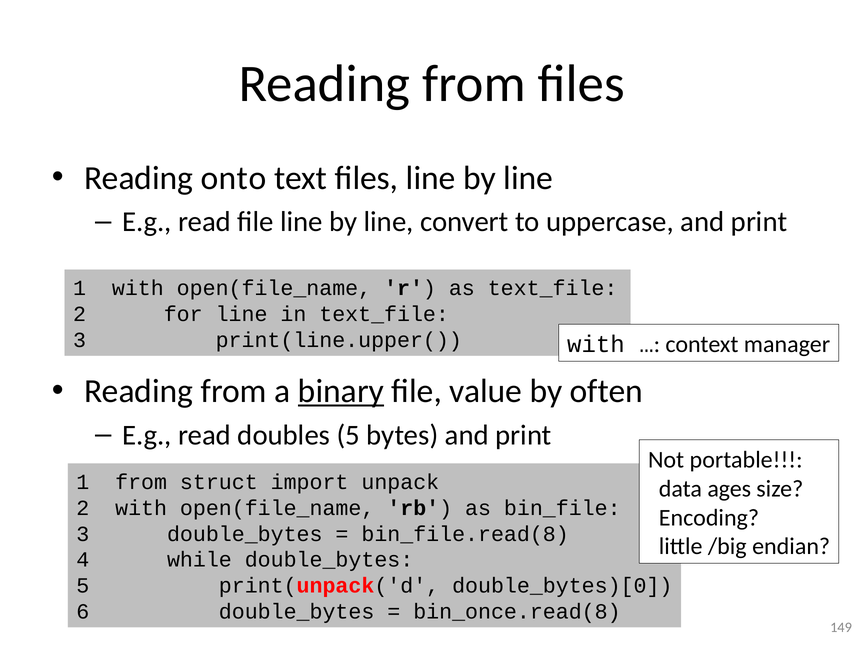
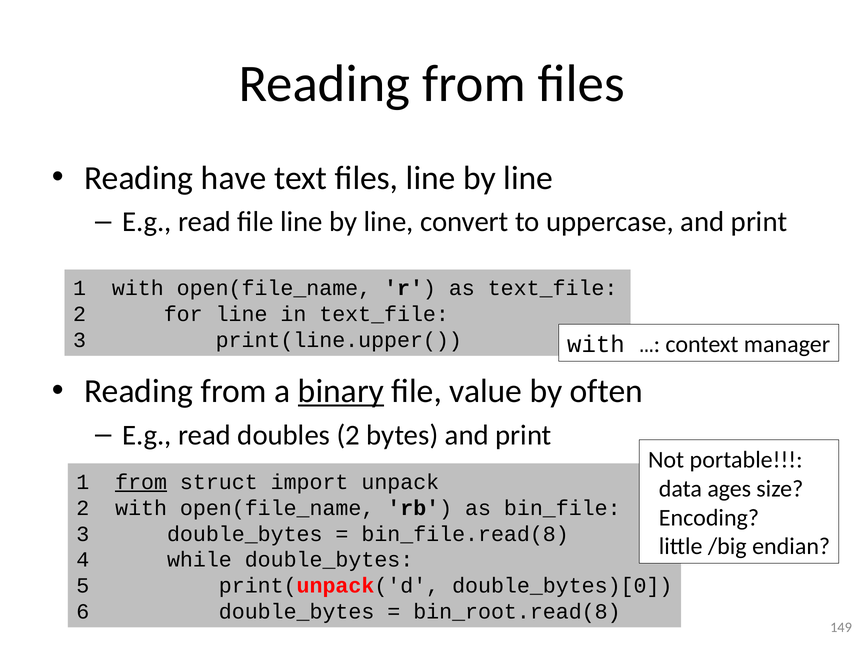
onto: onto -> have (234, 178)
doubles 5: 5 -> 2 (348, 435)
from underline: none -> present (141, 482)
bin_once.read(8: bin_once.read(8 -> bin_root.read(8 (517, 612)
